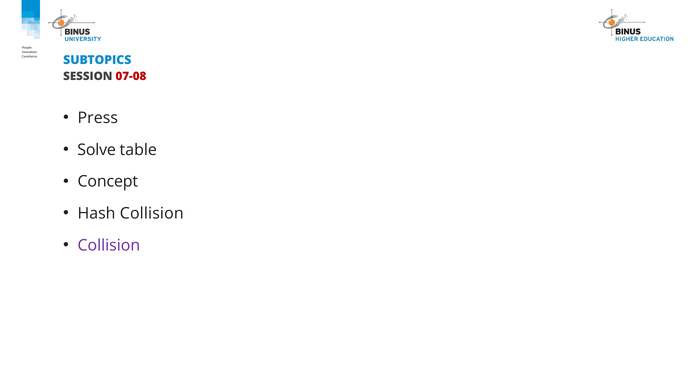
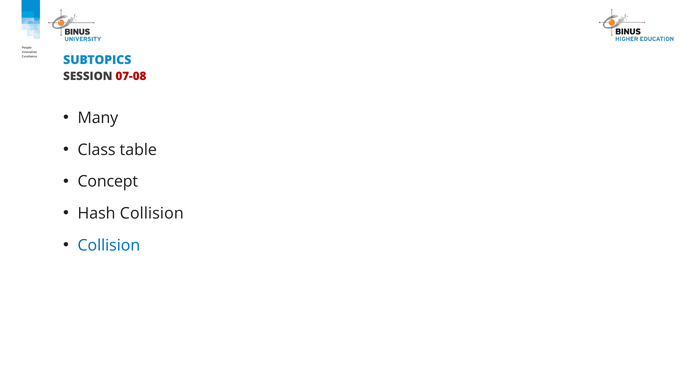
Press: Press -> Many (98, 118)
Solve: Solve -> Class (97, 150)
Collision colour: purple -> blue (109, 245)
